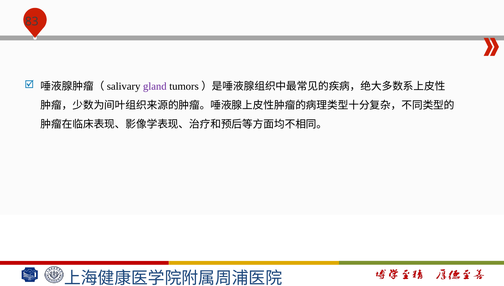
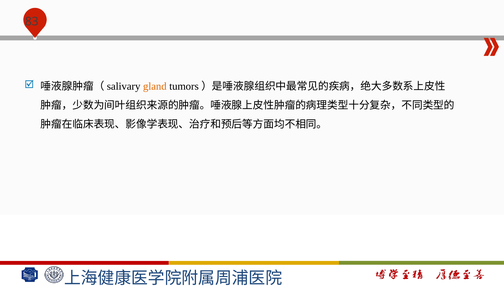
gland colour: purple -> orange (155, 86)
